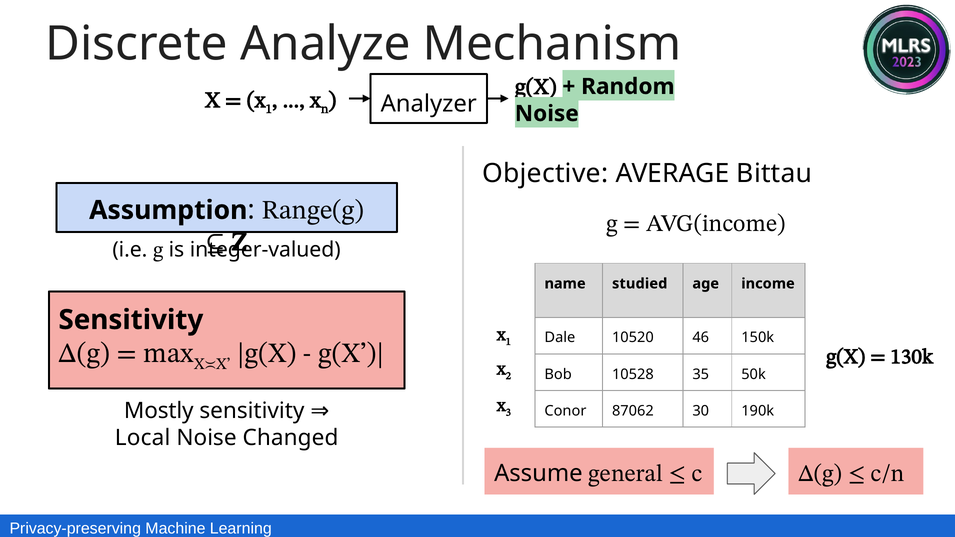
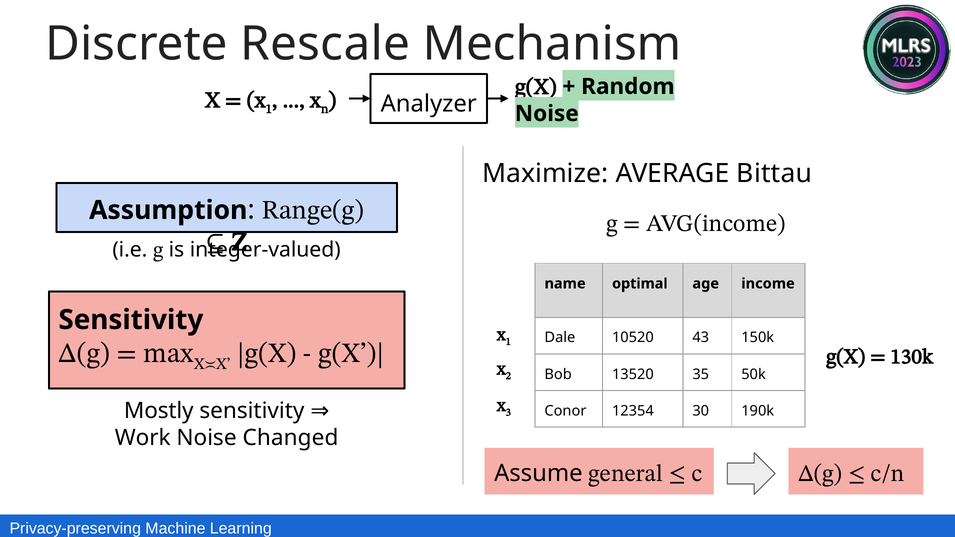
Analyze: Analyze -> Rescale (325, 44)
Objective: Objective -> Maximize (545, 173)
studied: studied -> optimal (640, 284)
46: 46 -> 43 (701, 338)
10528: 10528 -> 13520 (633, 374)
87062: 87062 -> 12354 (633, 411)
Local: Local -> Work (143, 438)
